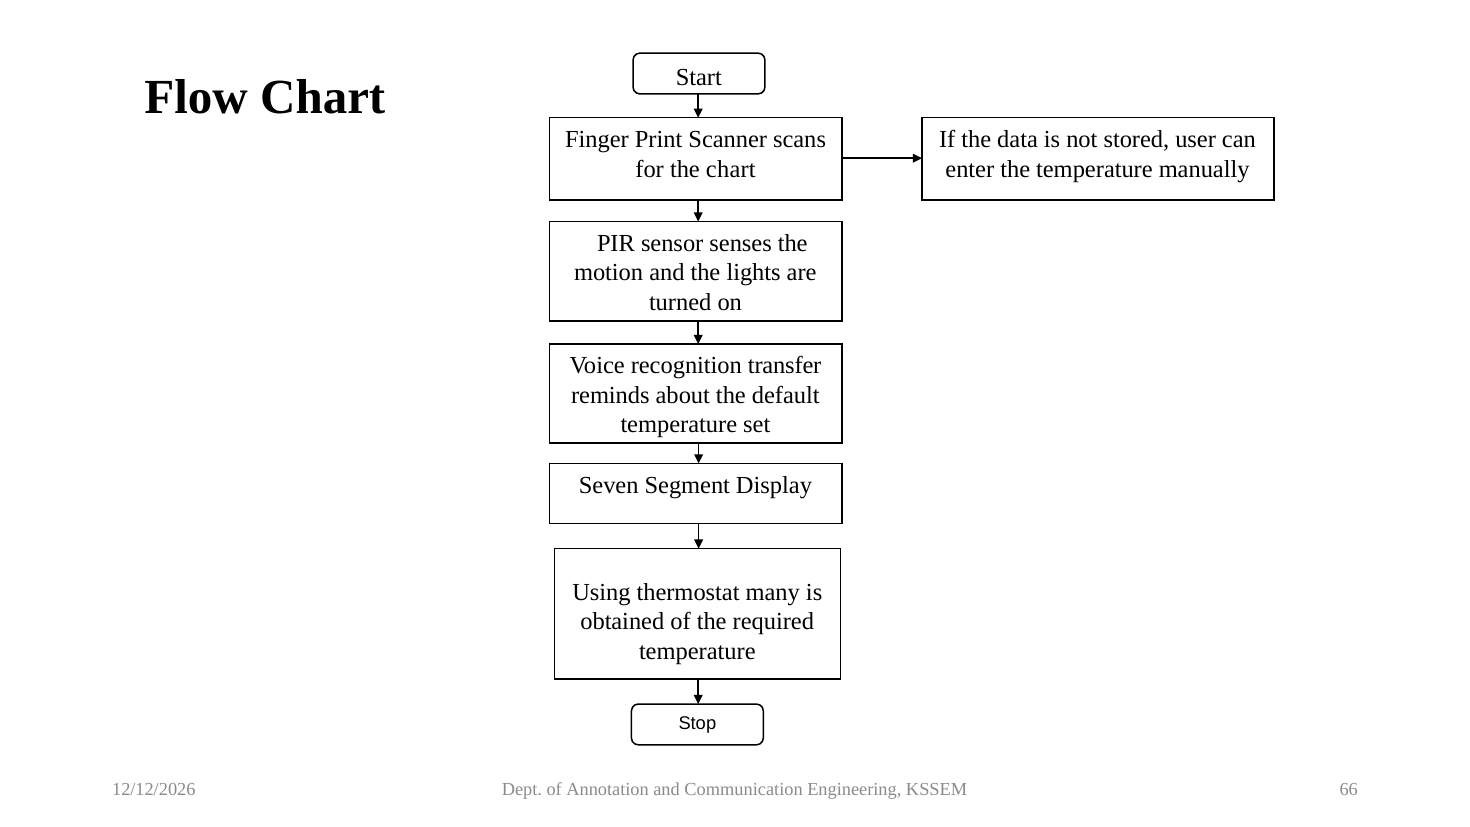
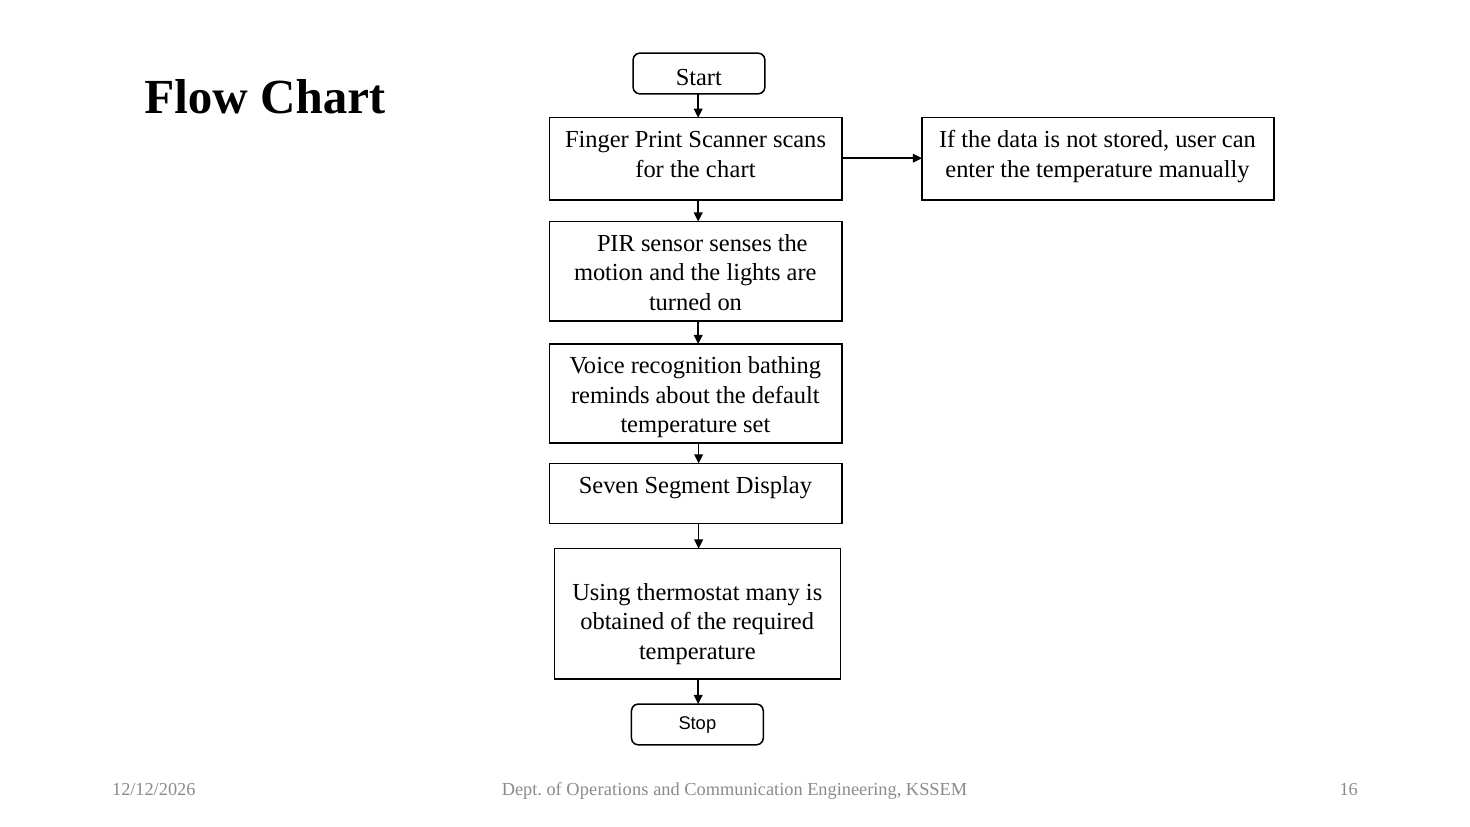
transfer: transfer -> bathing (785, 366)
Annotation: Annotation -> Operations (608, 790)
66: 66 -> 16 (1349, 790)
